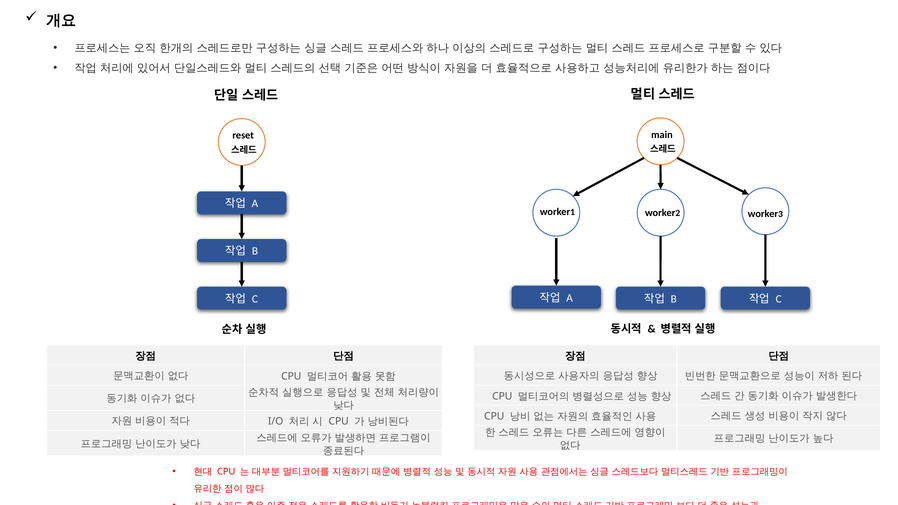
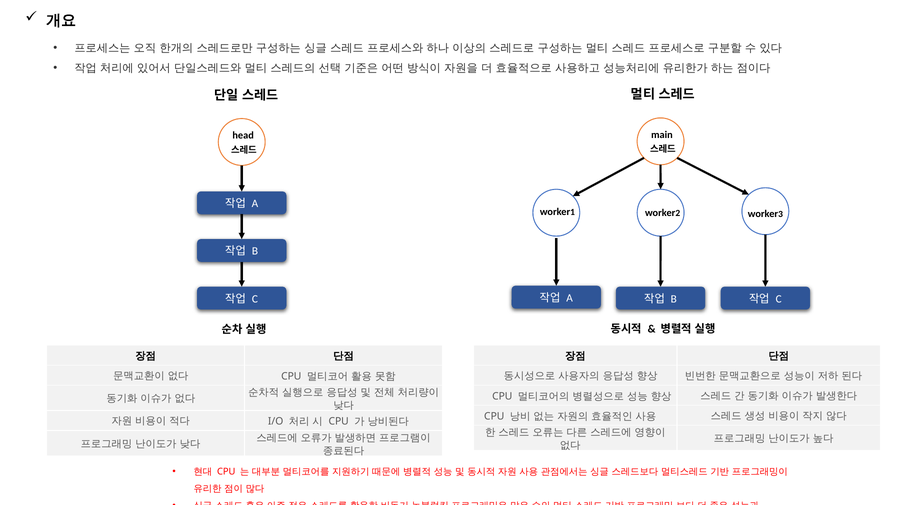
reset: reset -> head (243, 135)
